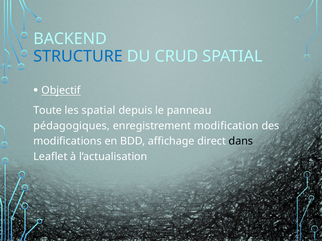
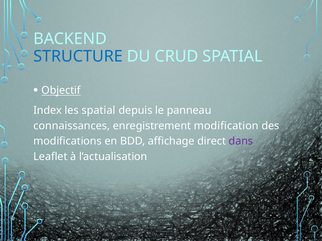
Toute: Toute -> Index (48, 111)
pédagogiques: pédagogiques -> connaissances (72, 126)
dans colour: black -> purple (241, 141)
